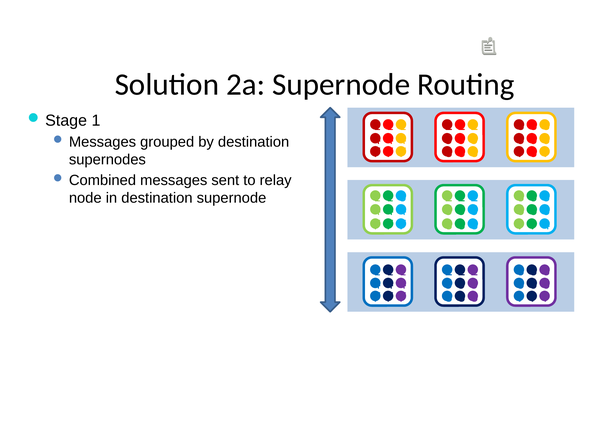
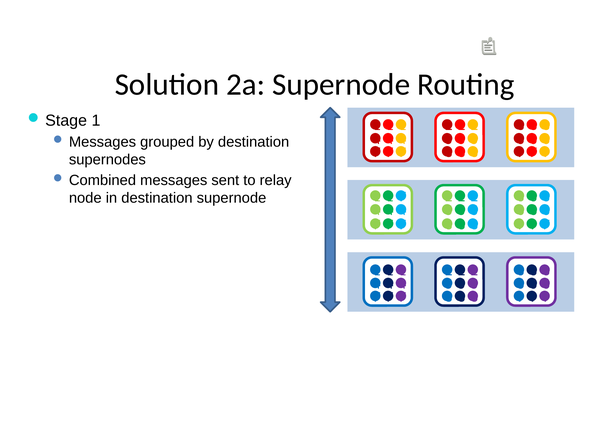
3: 3 -> 7 (533, 152)
1 8: 8 -> 7 (403, 196)
9 9 4: 4 -> 7 (546, 224)
